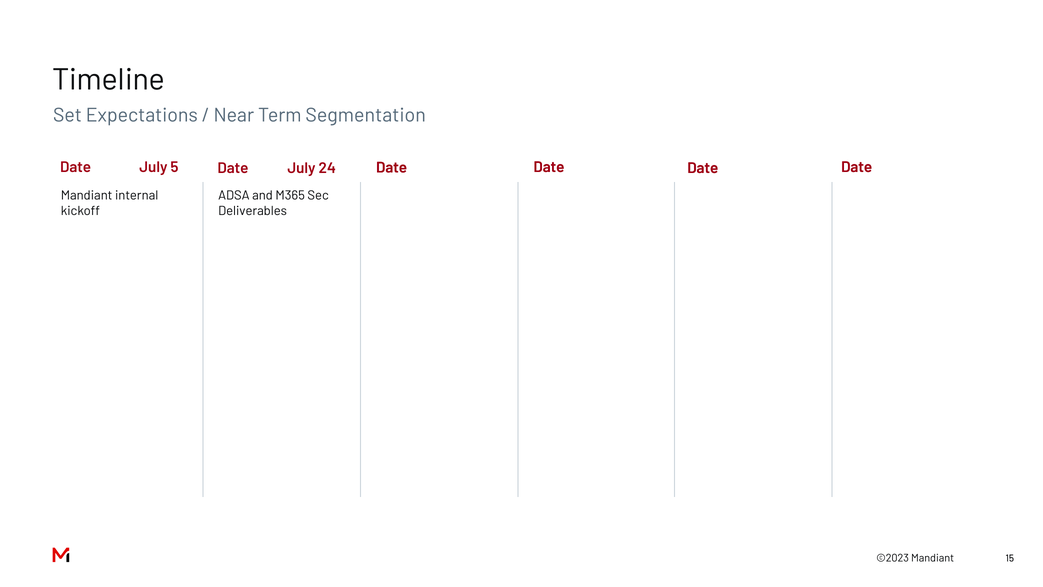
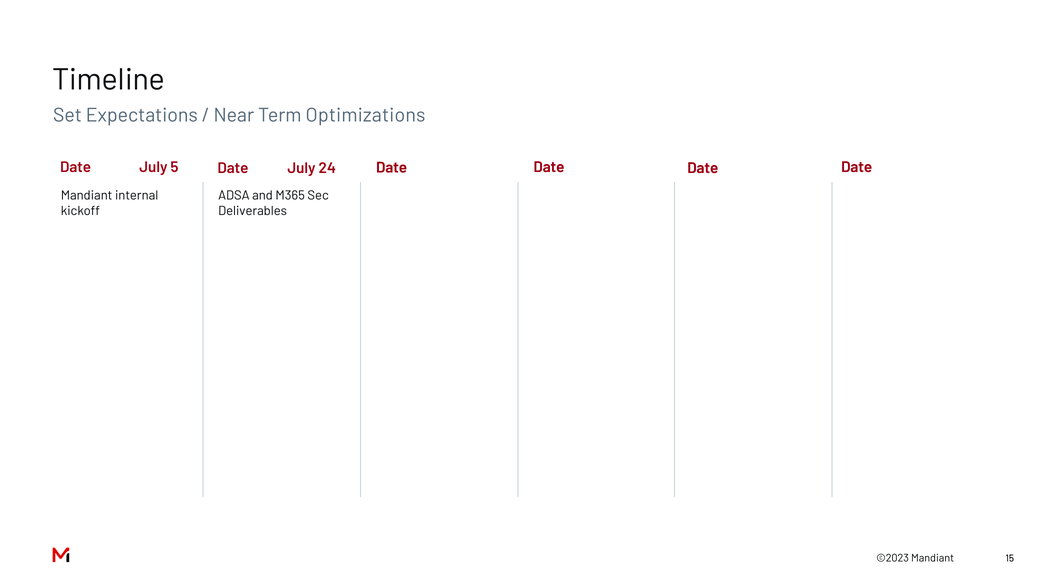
Segmentation: Segmentation -> Optimizations (366, 115)
